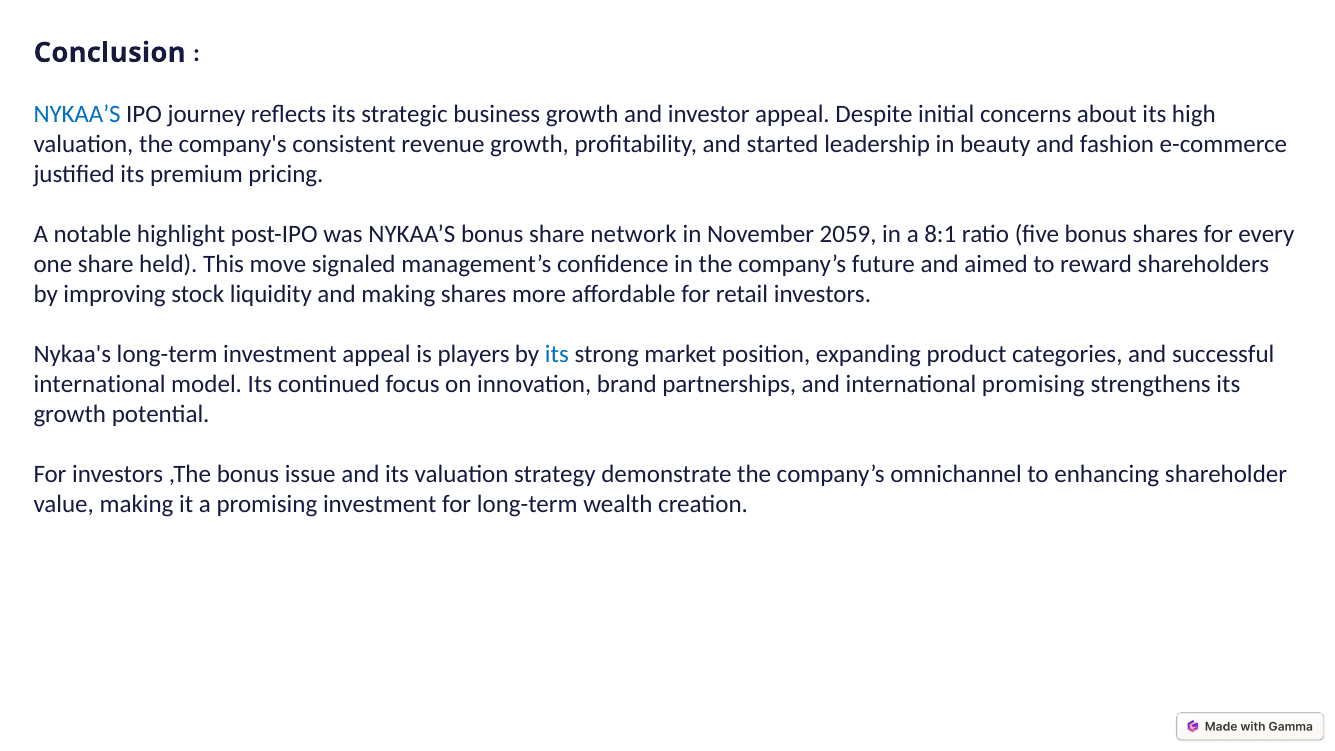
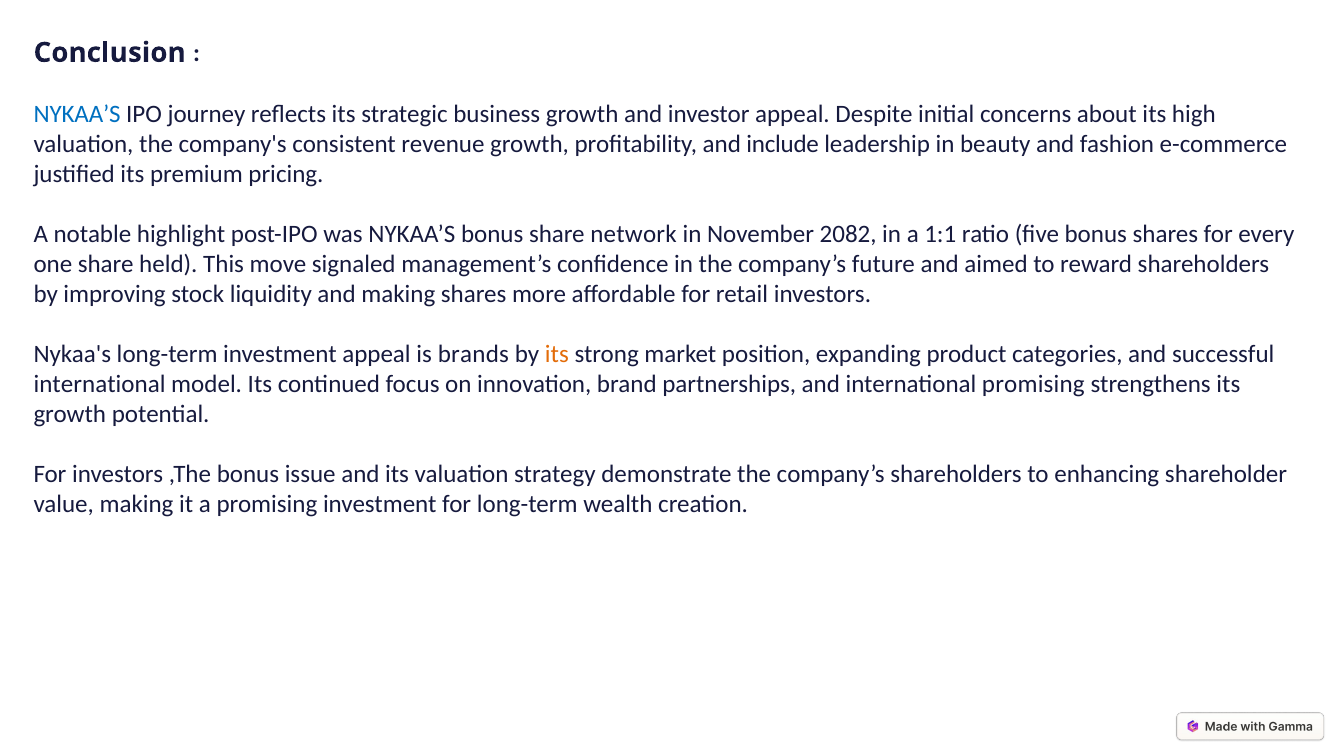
started: started -> include (783, 144)
2059: 2059 -> 2082 (848, 234)
8:1: 8:1 -> 1:1 (940, 234)
players: players -> brands (473, 354)
its colour: blue -> orange (557, 354)
company’s omnichannel: omnichannel -> shareholders (956, 475)
